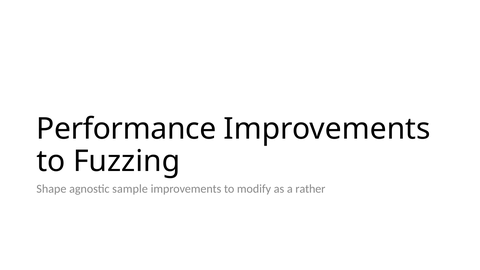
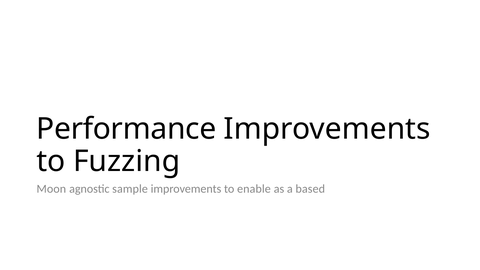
Shape: Shape -> Moon (51, 189)
modify: modify -> enable (254, 189)
rather: rather -> based (310, 189)
